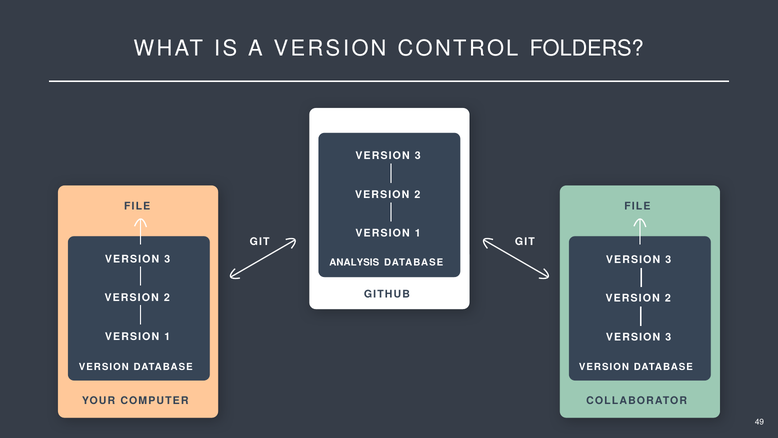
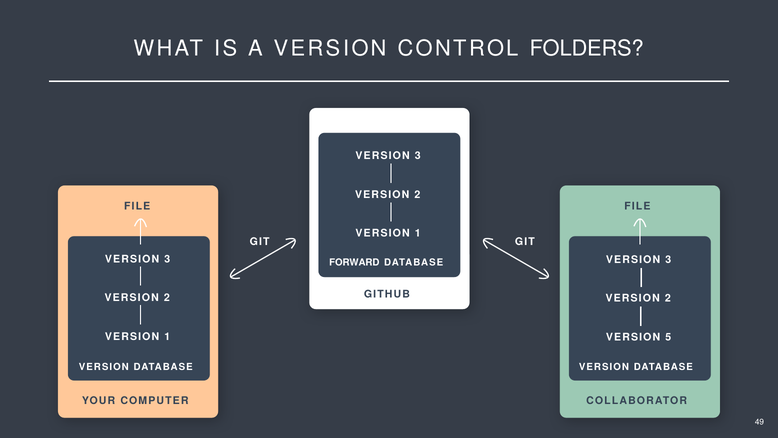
ANALYSIS: ANALYSIS -> FORWARD (354, 262)
3: 3 -> 5 (668, 337)
